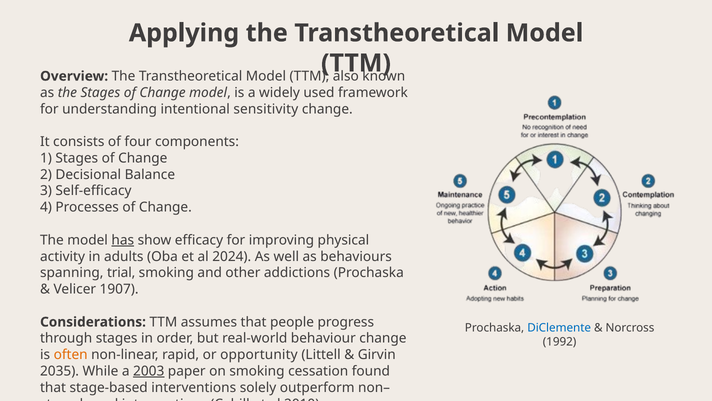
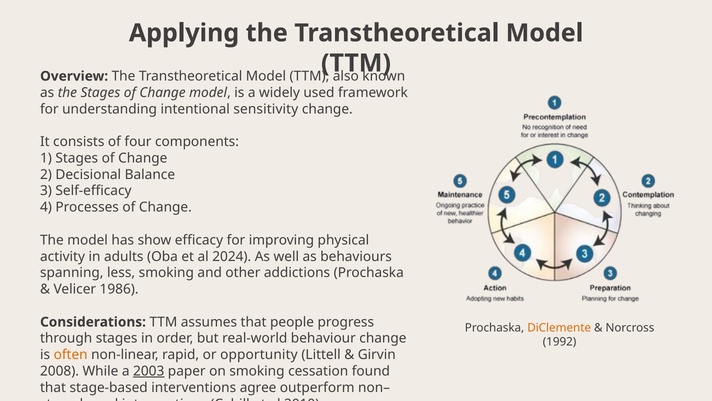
has underline: present -> none (123, 240)
trial: trial -> less (121, 273)
1907: 1907 -> 1986 (119, 289)
DiClemente colour: blue -> orange (559, 327)
2035: 2035 -> 2008 (60, 371)
solely: solely -> agree (258, 387)
